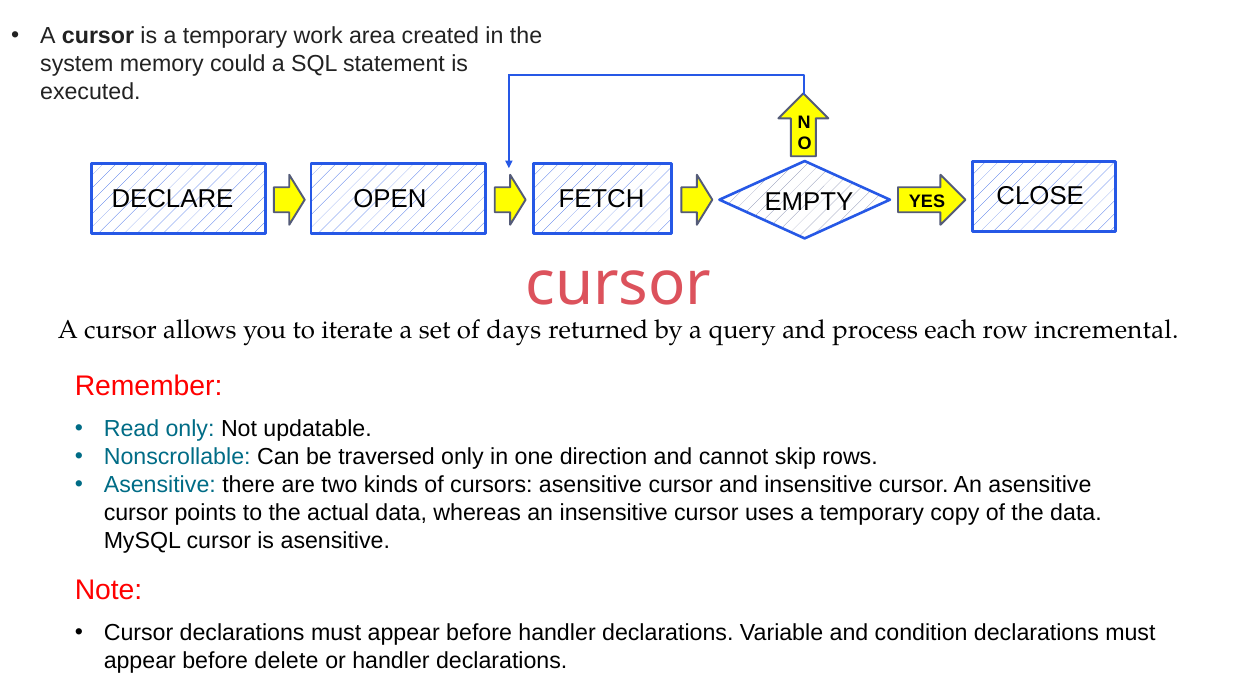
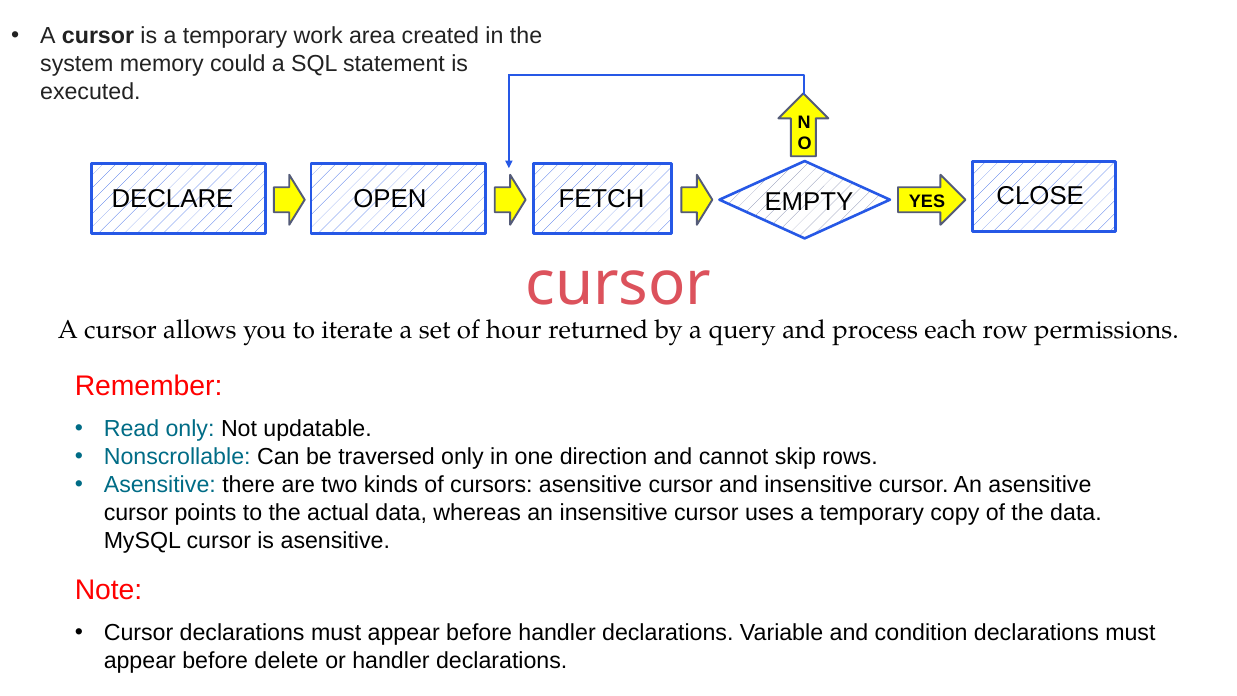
days: days -> hour (514, 330)
incremental: incremental -> permissions (1107, 330)
